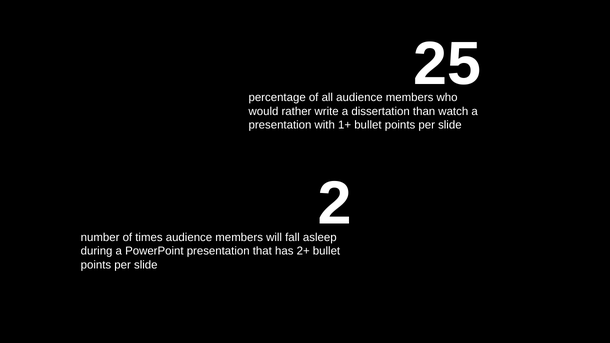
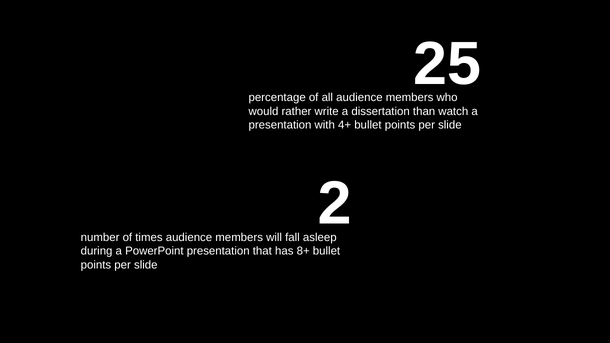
1+: 1+ -> 4+ (345, 125)
2+: 2+ -> 8+ (303, 251)
